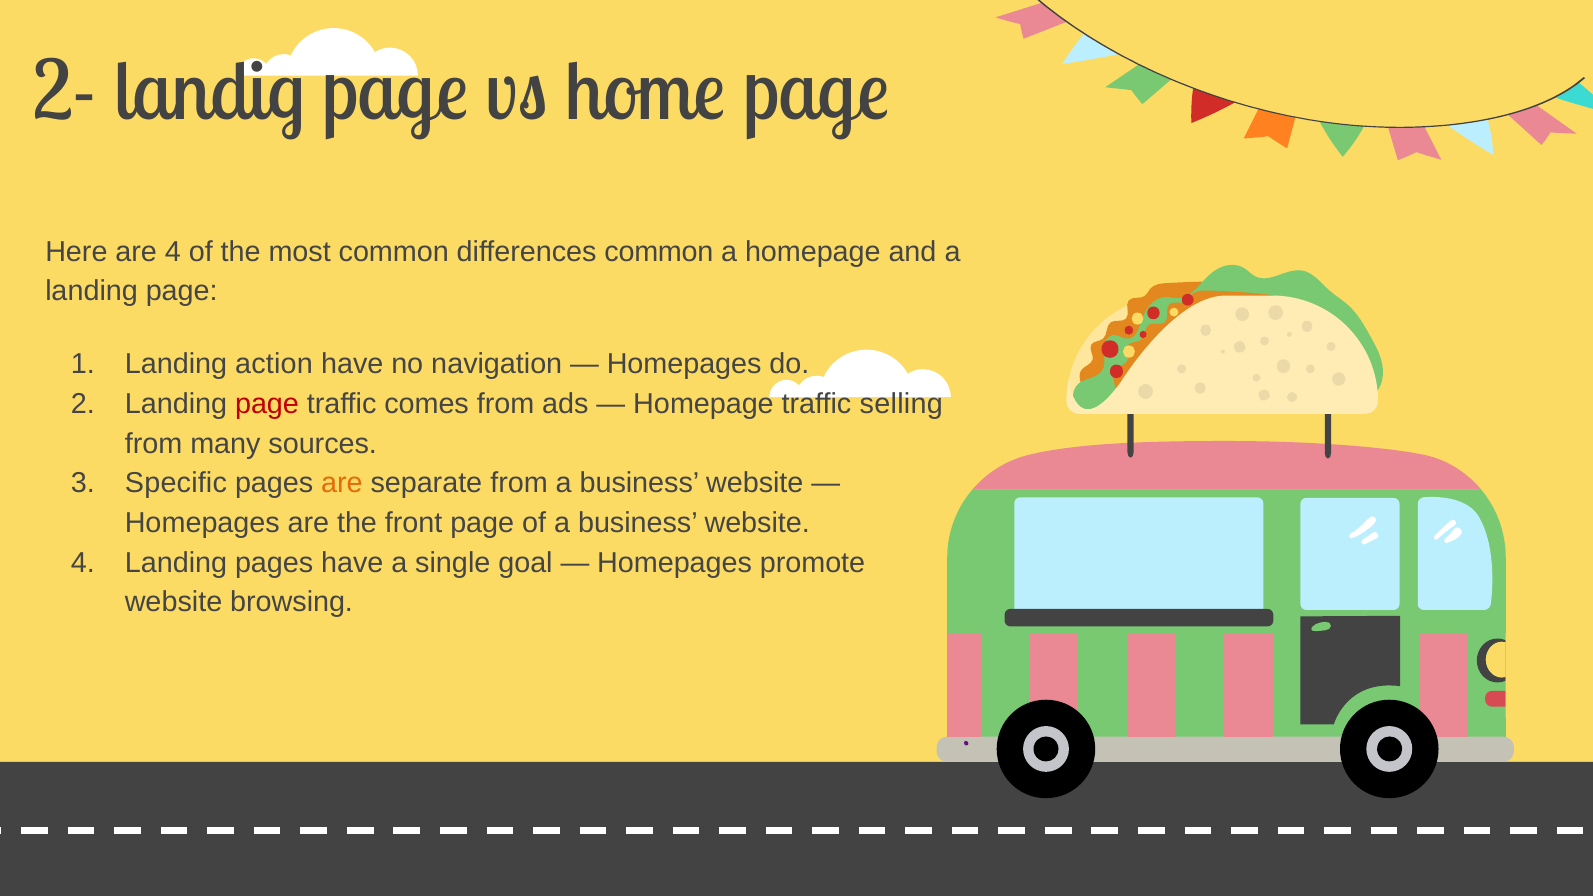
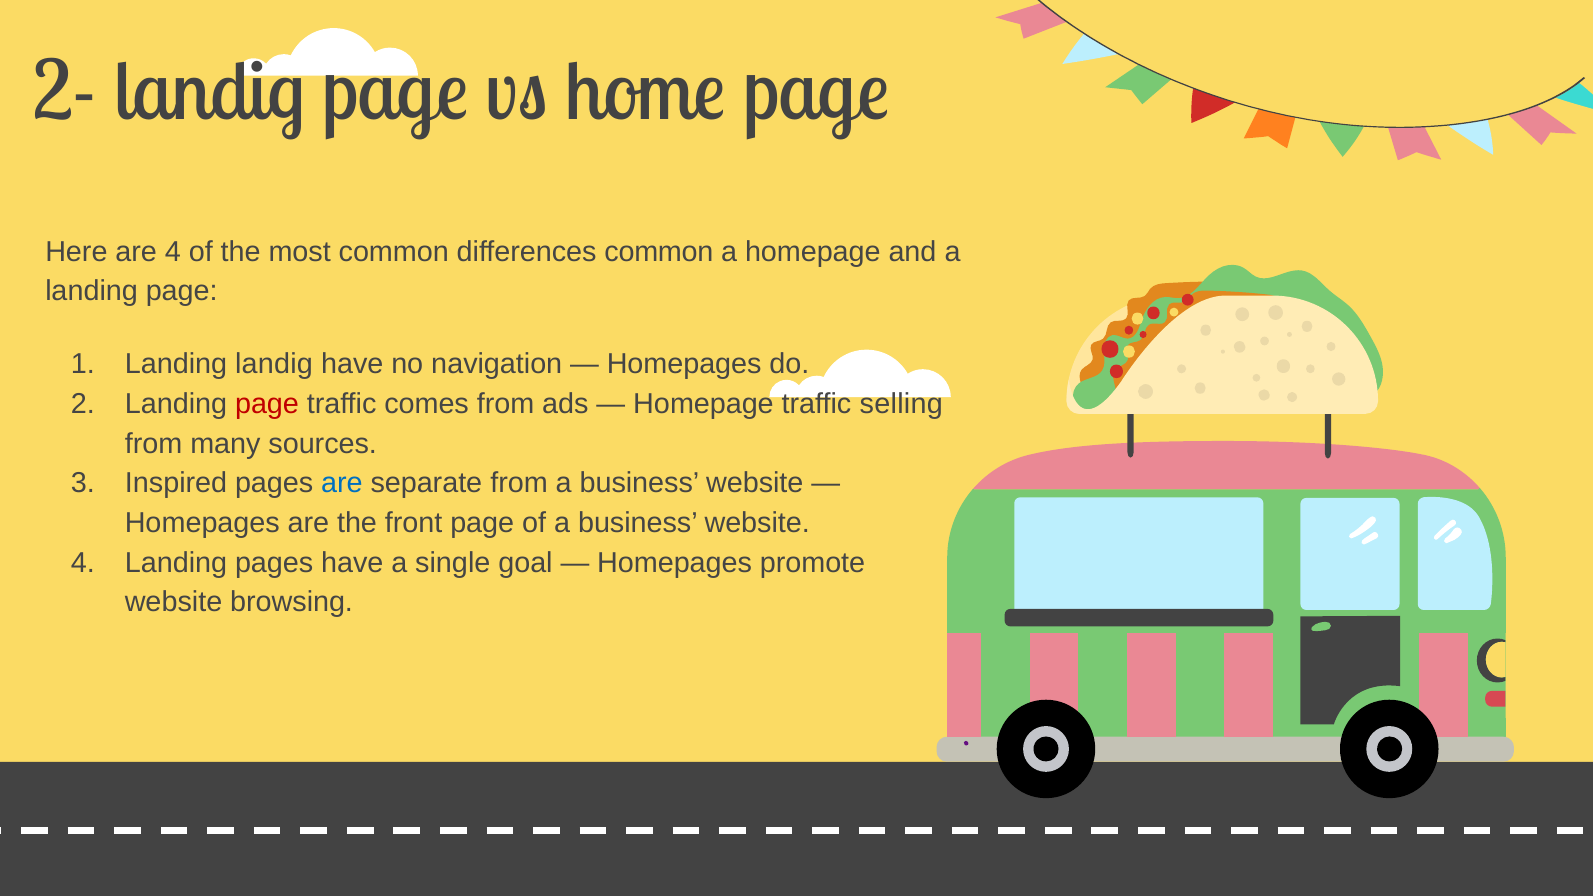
Landing action: action -> landig (274, 364)
Specific: Specific -> Inspired (176, 483)
are colour: orange -> blue (342, 483)
